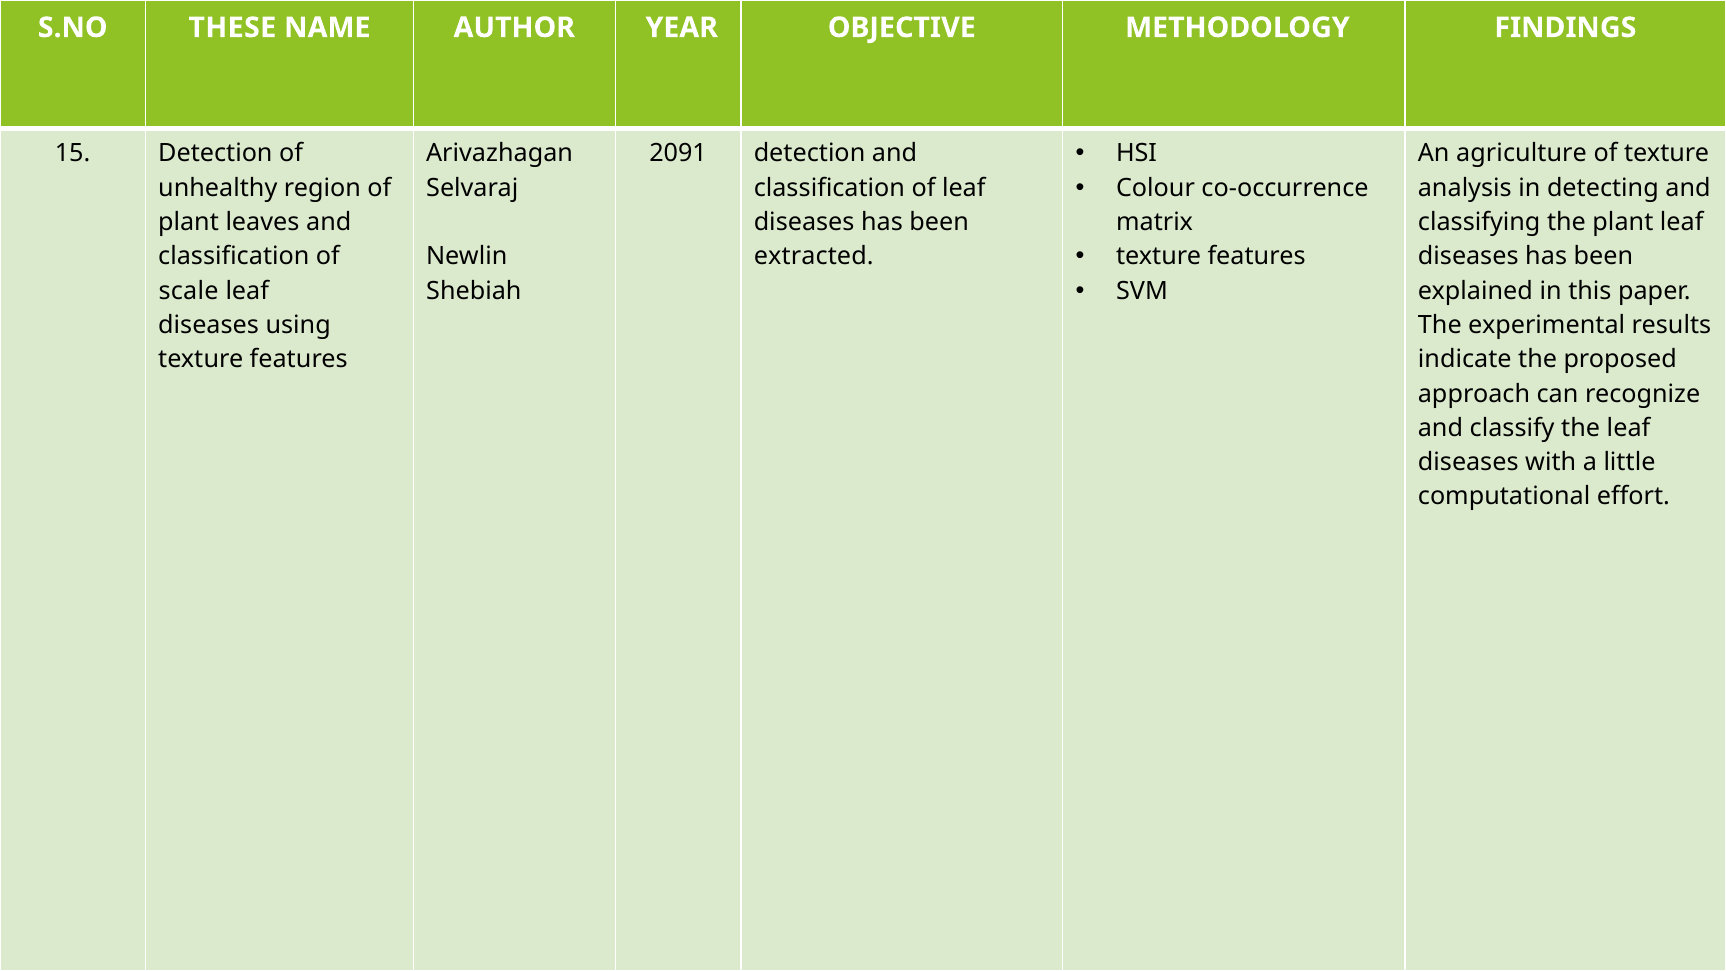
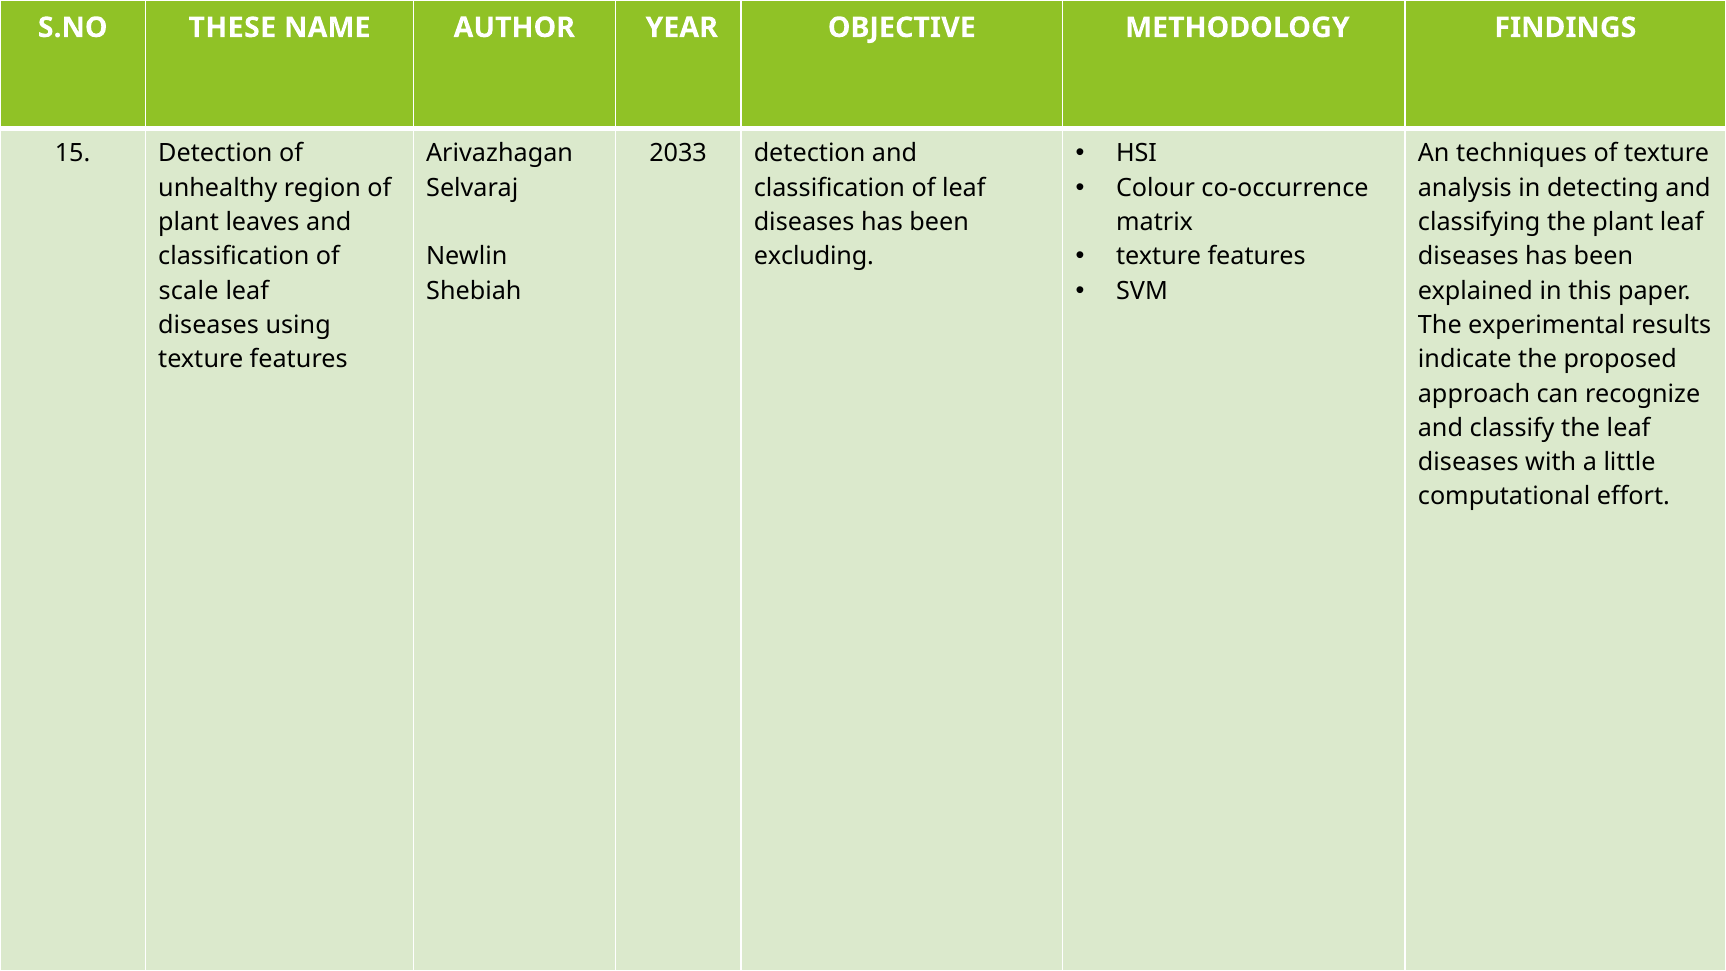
2091: 2091 -> 2033 (678, 154)
agriculture: agriculture -> techniques (1522, 154)
extracted: extracted -> excluding (814, 257)
